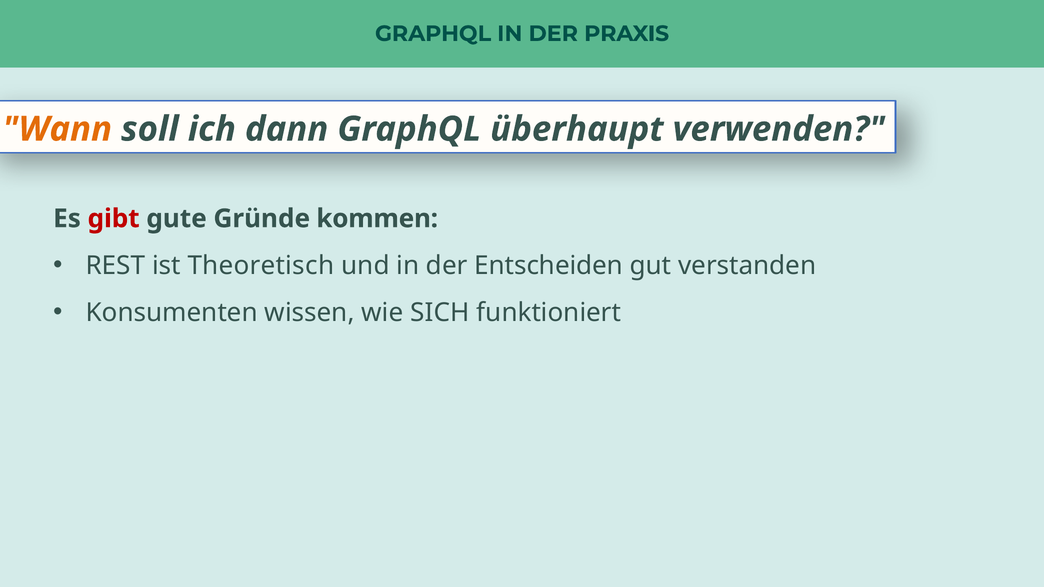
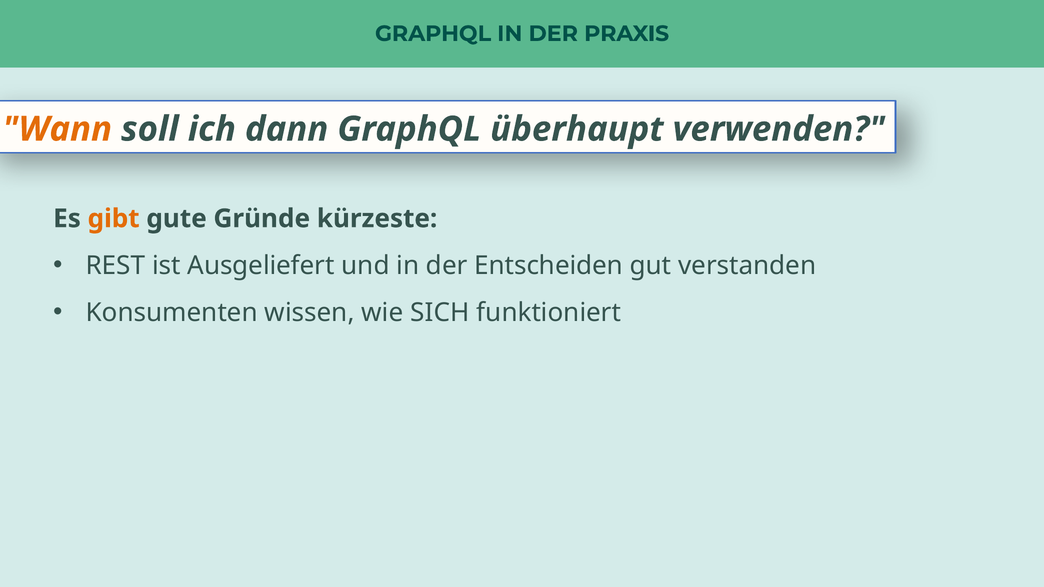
gibt colour: red -> orange (114, 219)
kommen: kommen -> kürzeste (377, 219)
Theoretisch: Theoretisch -> Ausgeliefert (261, 266)
